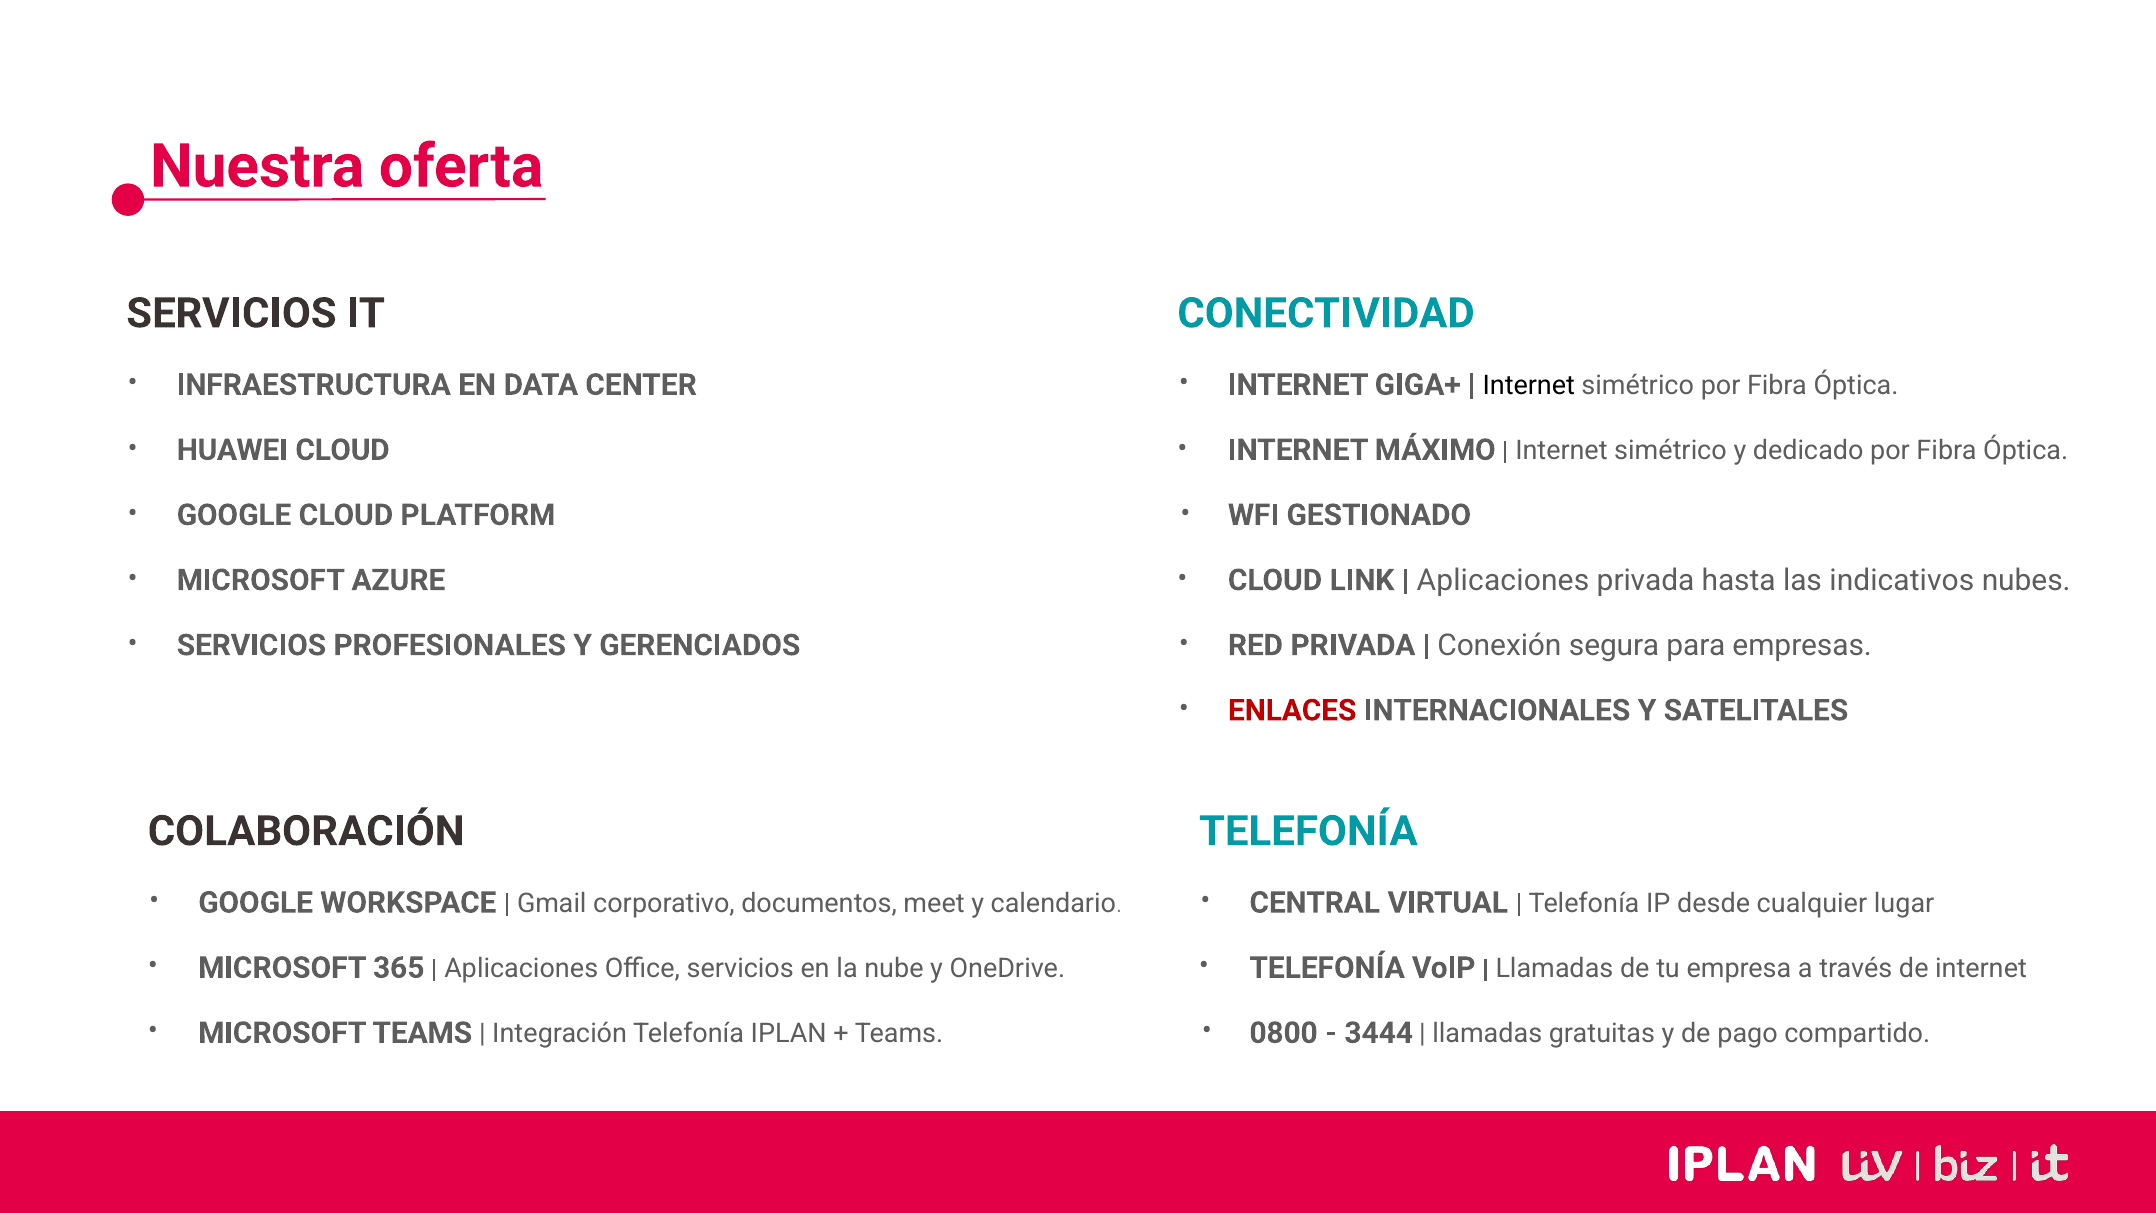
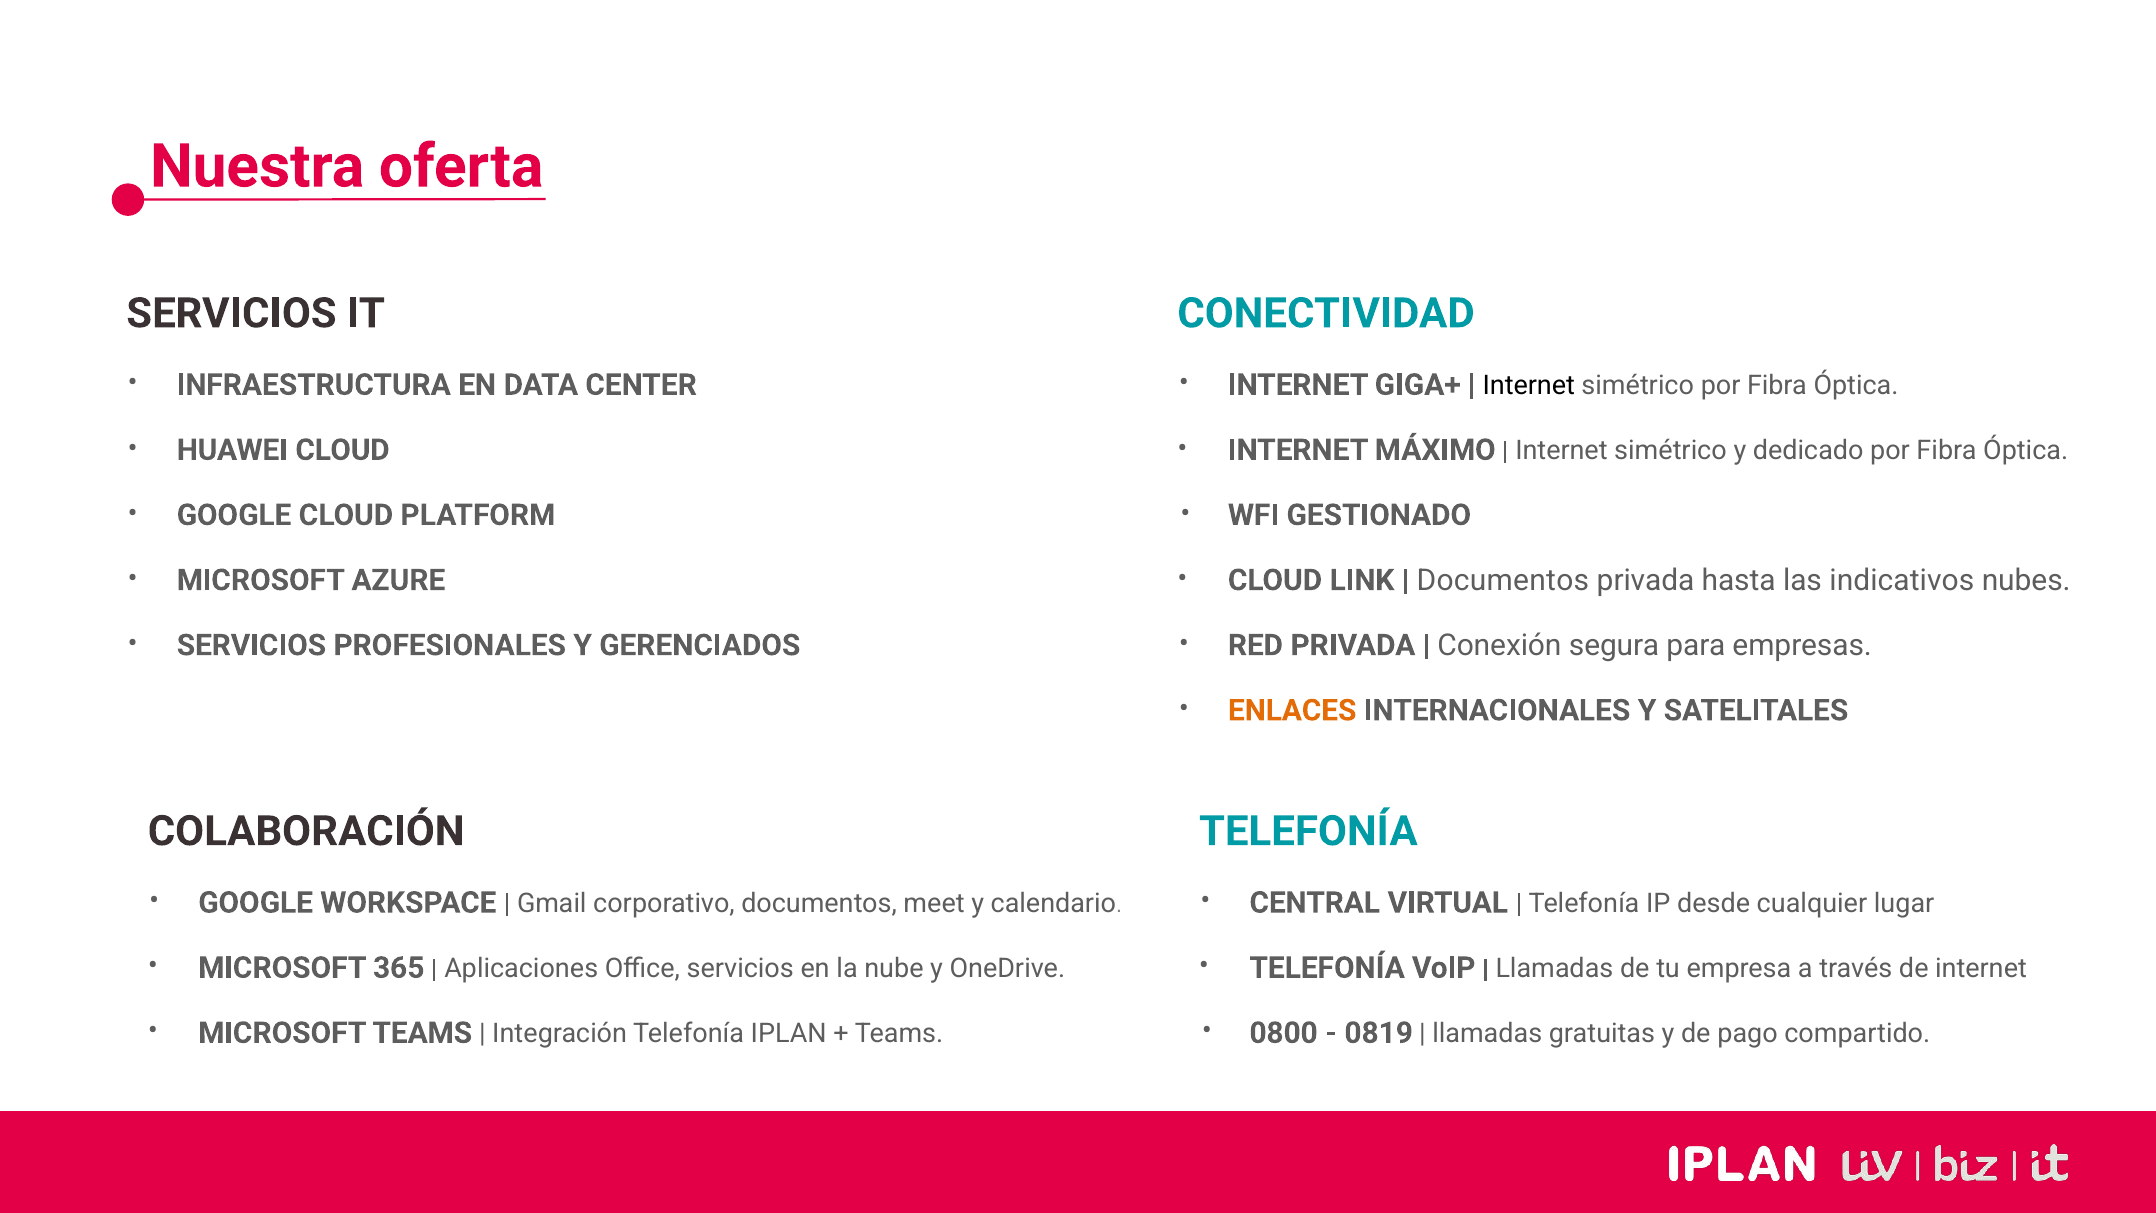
Aplicaciones: Aplicaciones -> Documentos (1503, 580)
ENLACES colour: red -> orange (1292, 710)
3444: 3444 -> 0819 (1379, 1033)
